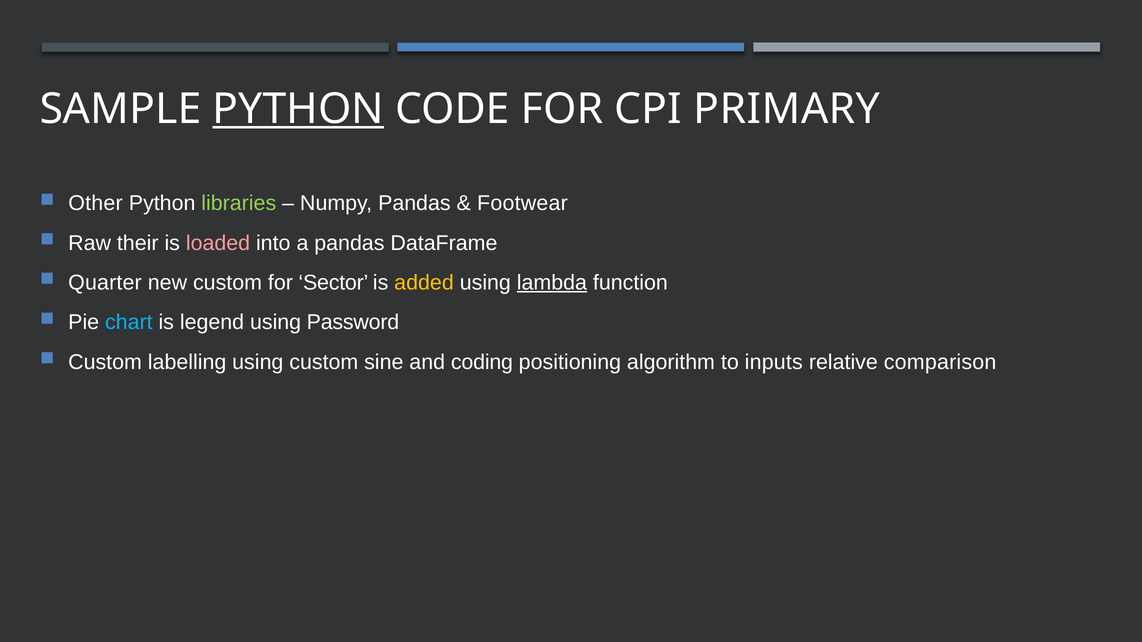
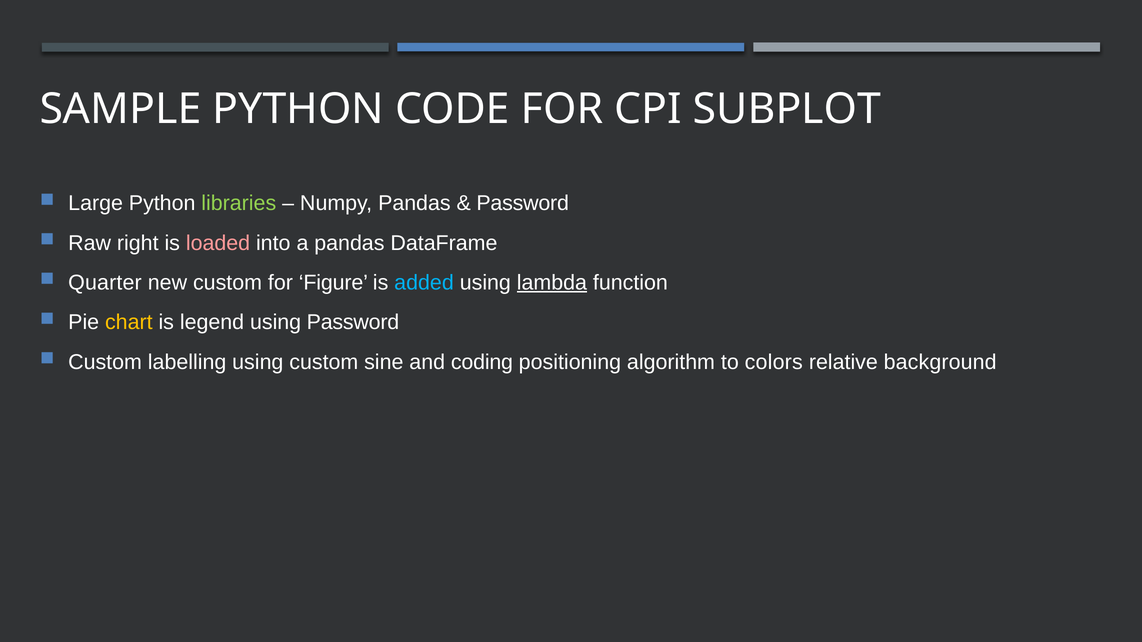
PYTHON underline: present -> none (298, 109)
PRIMARY: PRIMARY -> SUBPLOT (787, 109)
Other: Other -> Large (96, 203)
Footwear: Footwear -> Password (523, 203)
their: their -> right (138, 243)
Sector: Sector -> Figure (333, 283)
added colour: yellow -> light blue (424, 283)
chart colour: light blue -> yellow (129, 322)
inputs: inputs -> colors (774, 362)
comparison: comparison -> background (940, 362)
